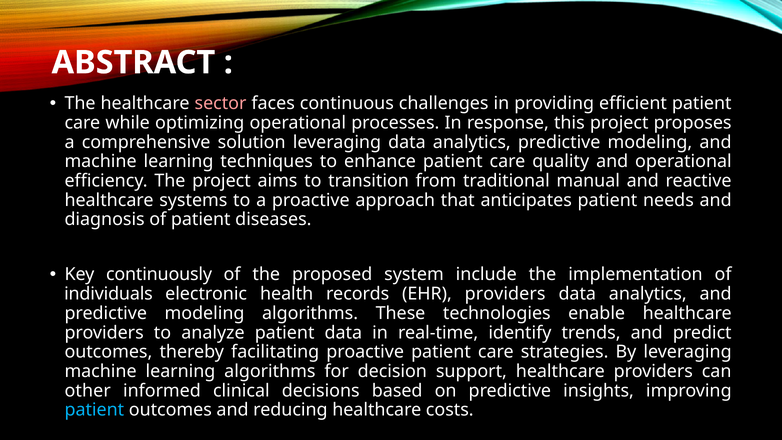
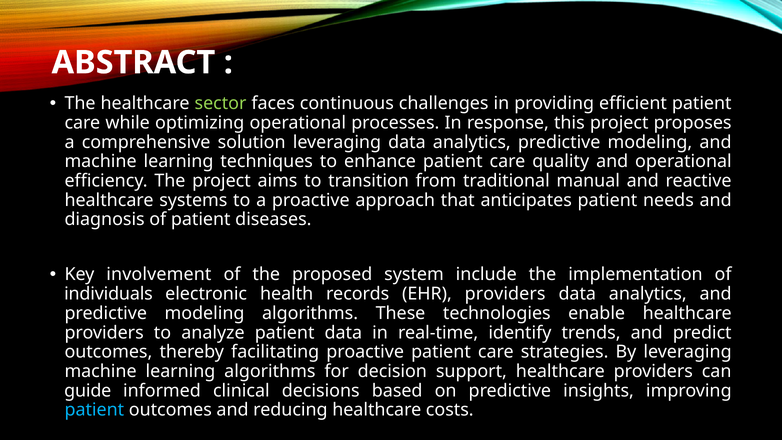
sector colour: pink -> light green (221, 103)
continuously: continuously -> involvement (159, 274)
other: other -> guide (88, 391)
